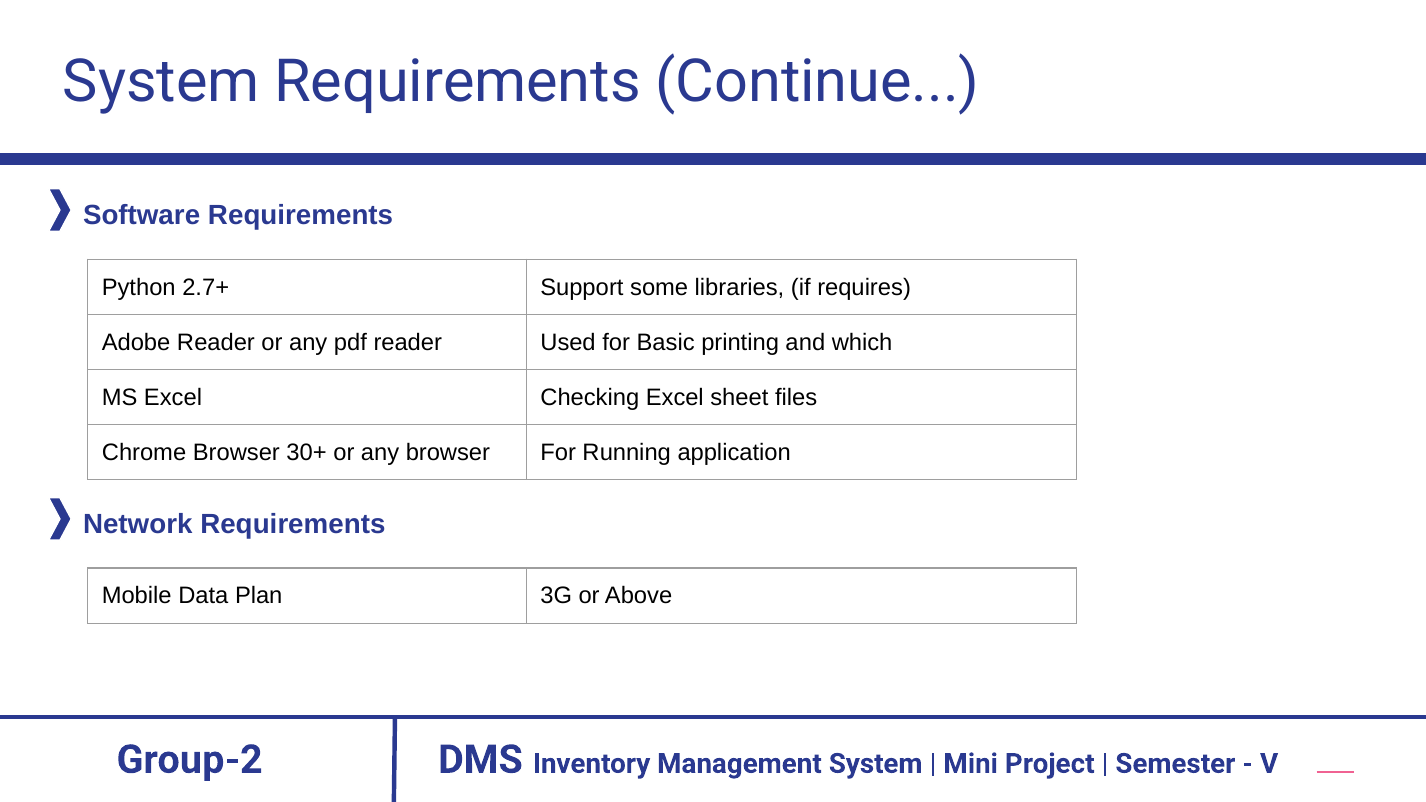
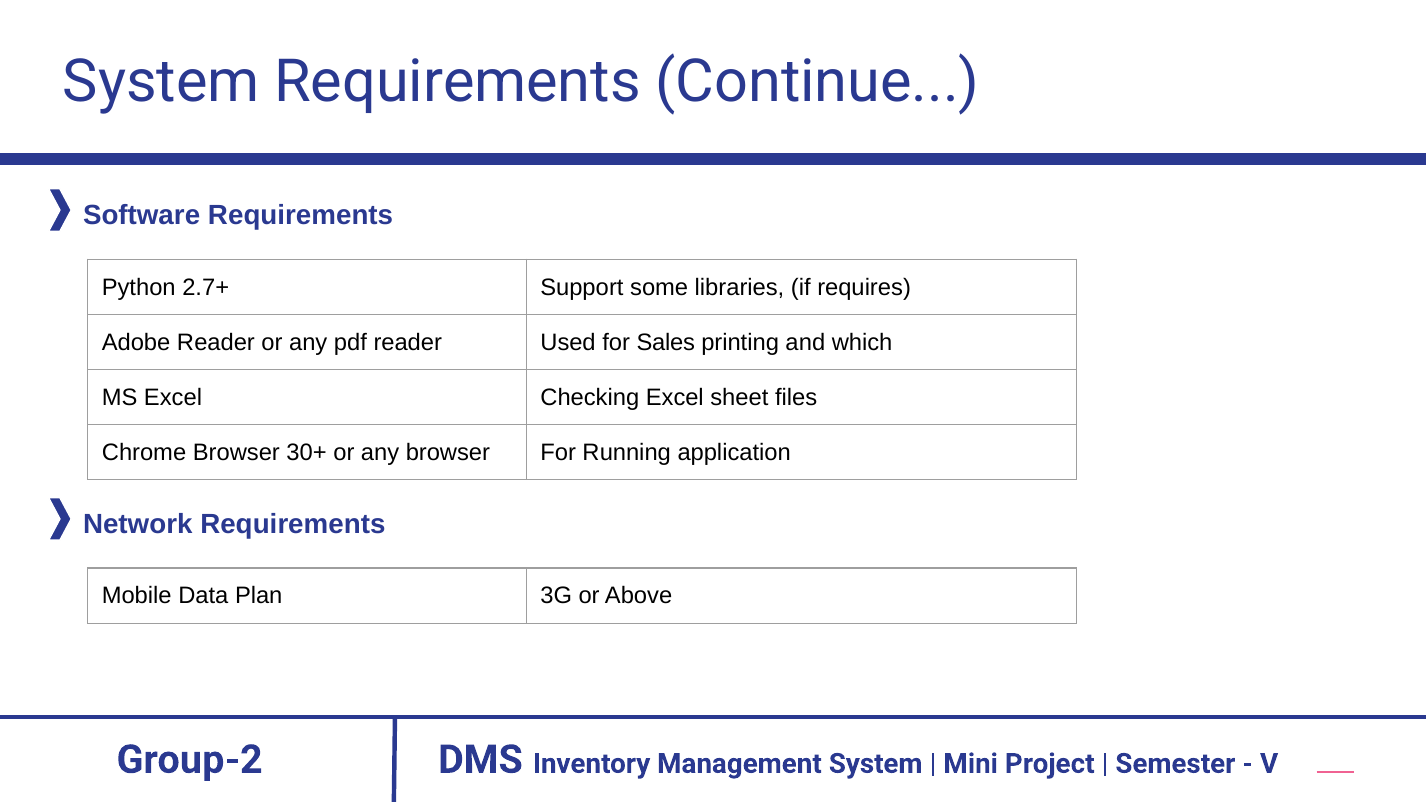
Basic: Basic -> Sales (666, 342)
